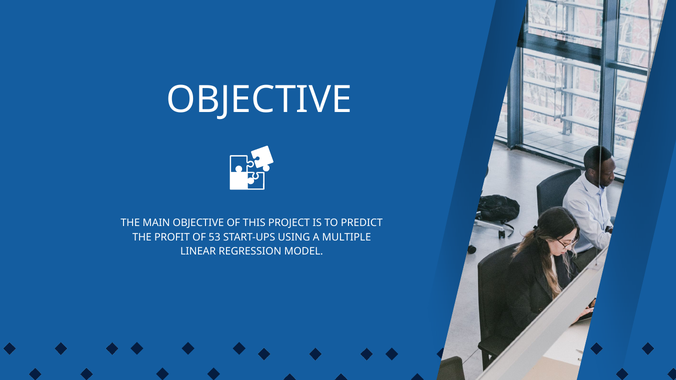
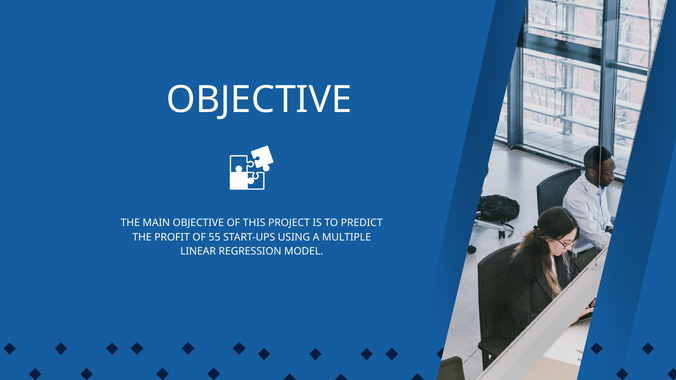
53: 53 -> 55 (215, 237)
